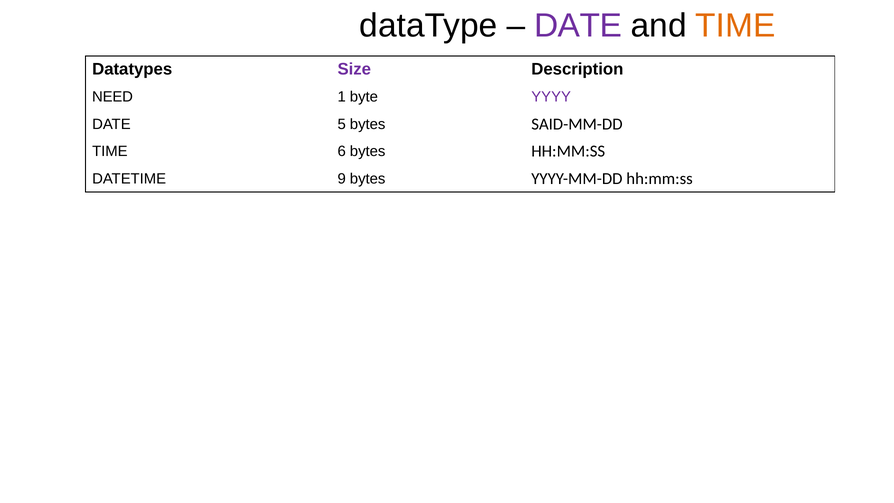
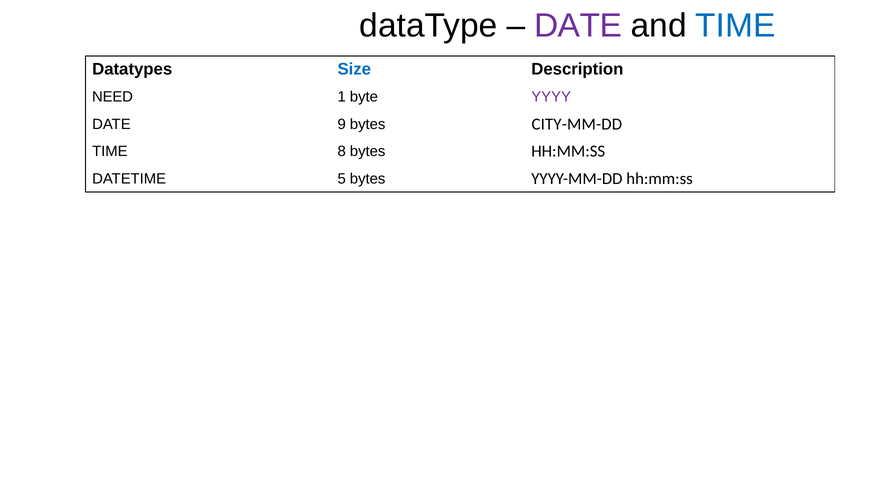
TIME colour: orange -> blue (735, 26)
Size colour: purple -> blue (354, 69)
5: 5 -> 9 (342, 124)
SAID-MM-DD: SAID-MM-DD -> CITY-MM-DD (577, 124)
6: 6 -> 8 (342, 151)
9: 9 -> 5 (342, 179)
